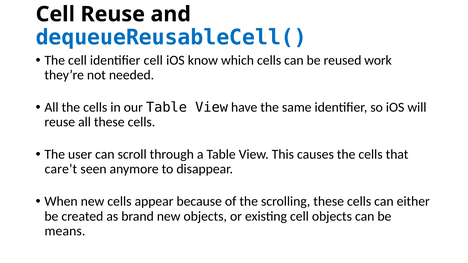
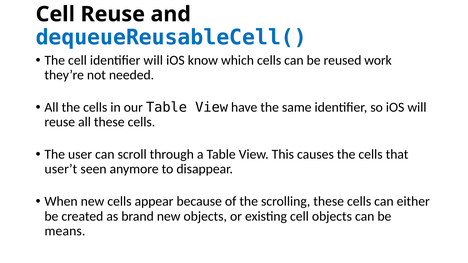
identifier cell: cell -> will (153, 60)
care’t: care’t -> user’t (61, 169)
